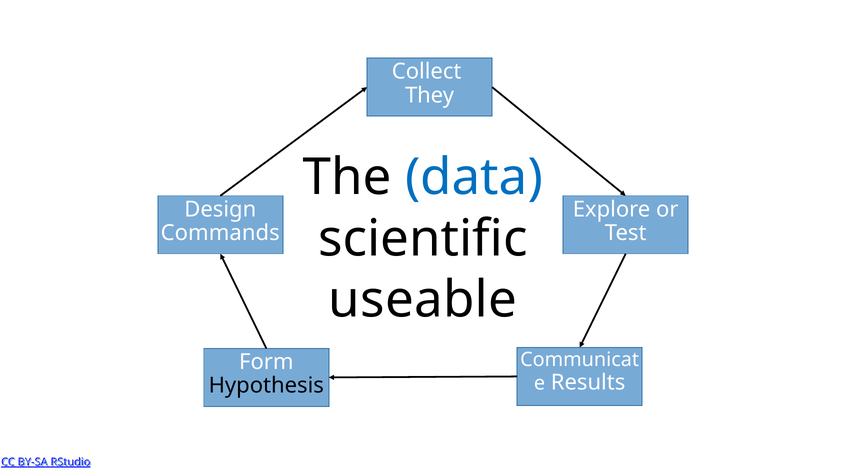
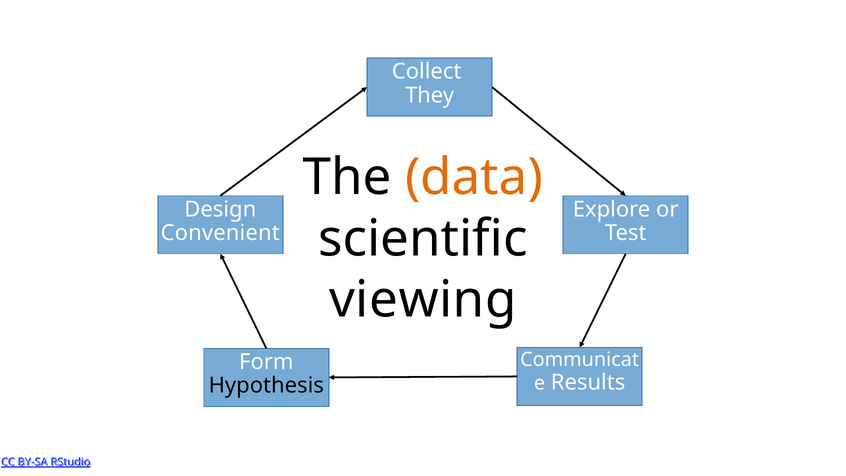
data colour: blue -> orange (474, 177)
Commands: Commands -> Convenient (220, 233)
useable: useable -> viewing (423, 300)
